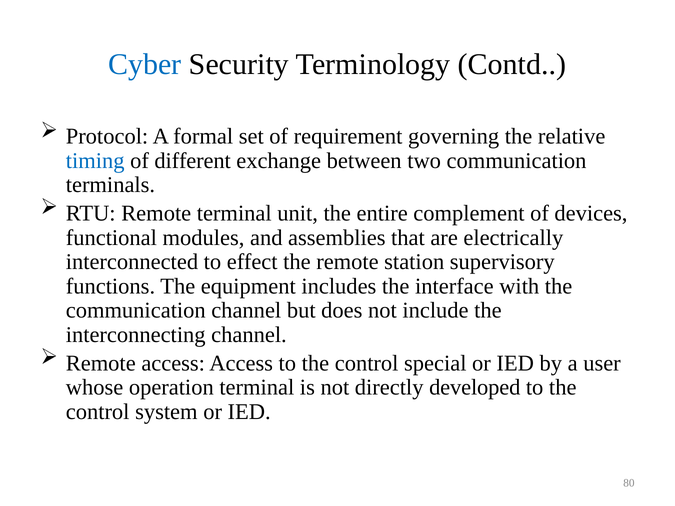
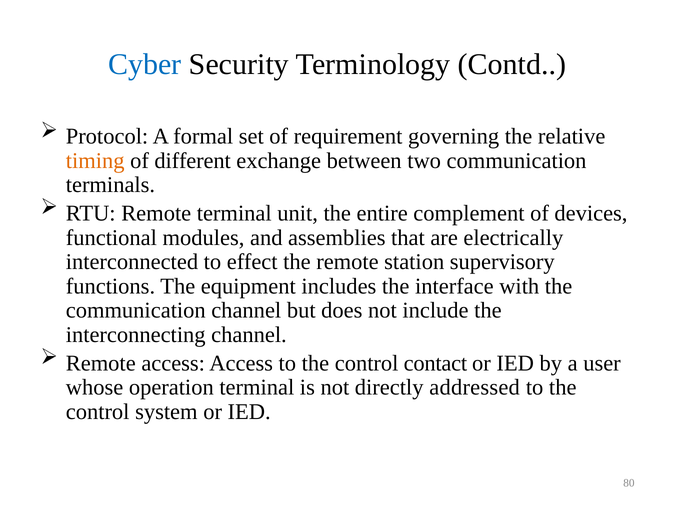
timing colour: blue -> orange (95, 161)
special: special -> contact (435, 363)
developed: developed -> addressed (475, 388)
